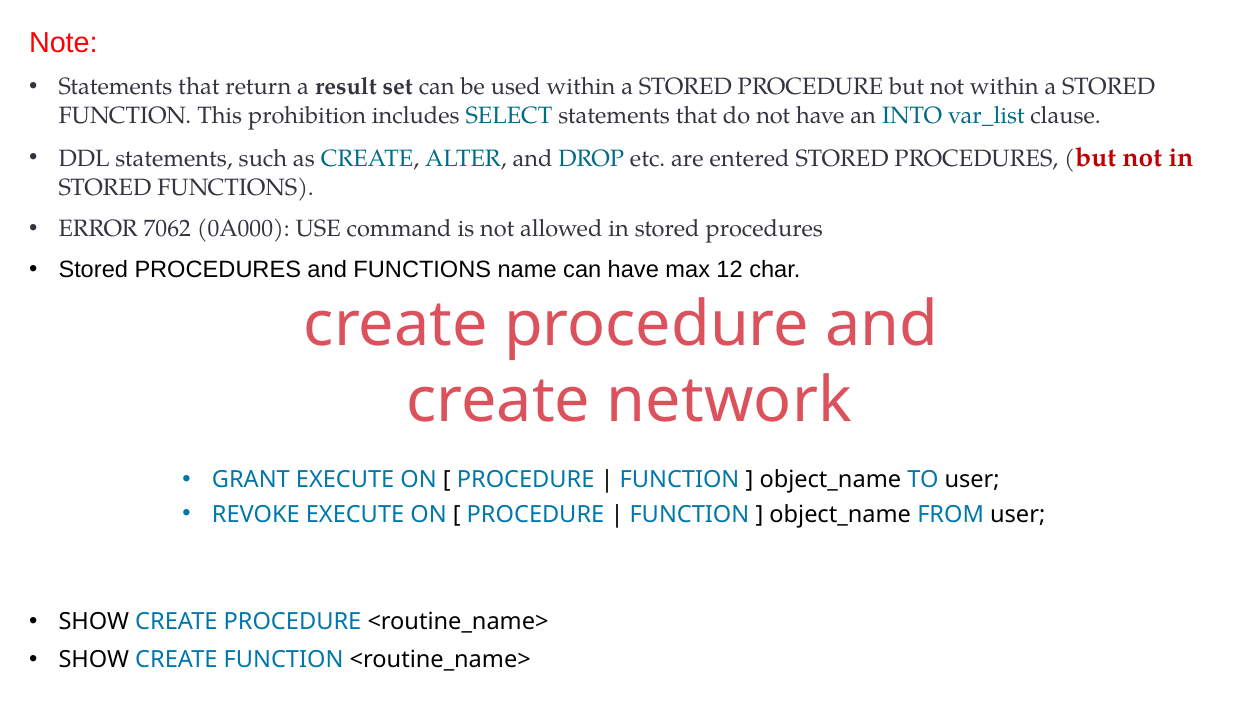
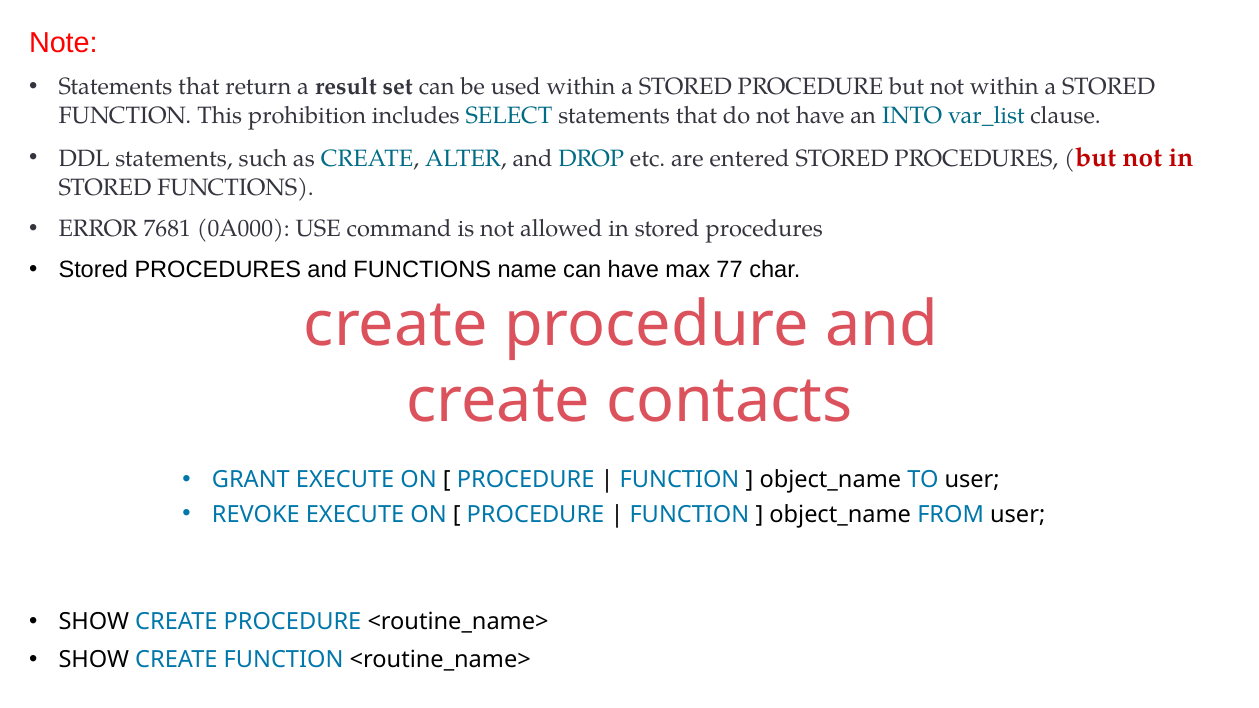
7062: 7062 -> 7681 (167, 229)
12: 12 -> 77 (730, 270)
network: network -> contacts (730, 401)
